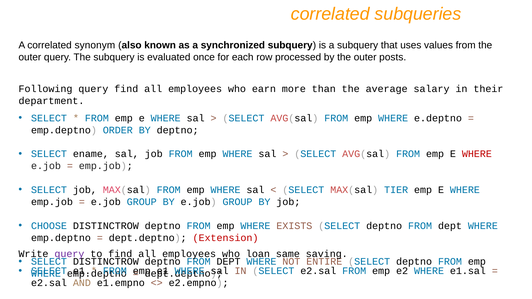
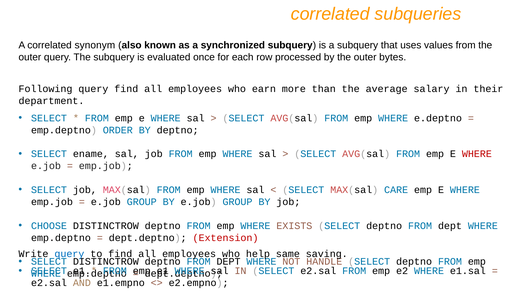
posts: posts -> bytes (393, 57)
TIER: TIER -> CARE (396, 190)
query colour: purple -> blue (69, 254)
loan: loan -> help (258, 254)
ENTIRE: ENTIRE -> HANDLE (324, 262)
